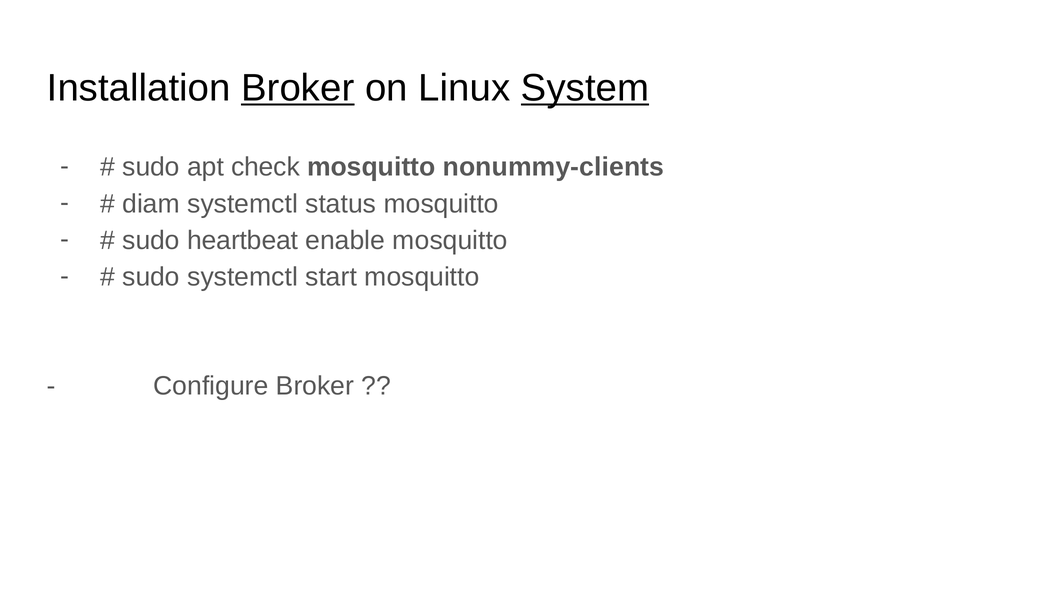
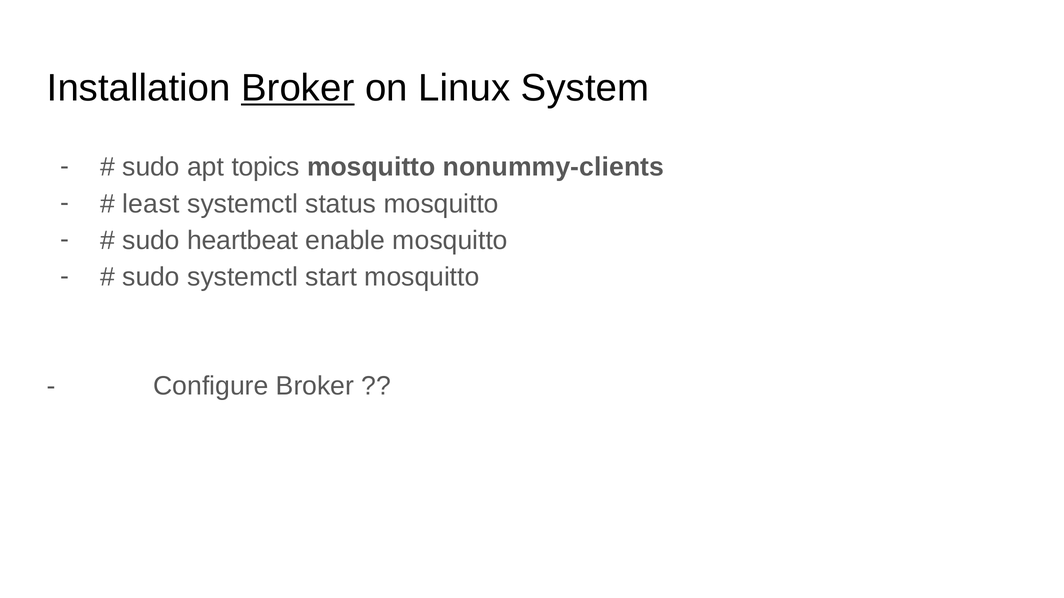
System underline: present -> none (585, 88)
check: check -> topics (266, 167)
diam: diam -> least (151, 204)
